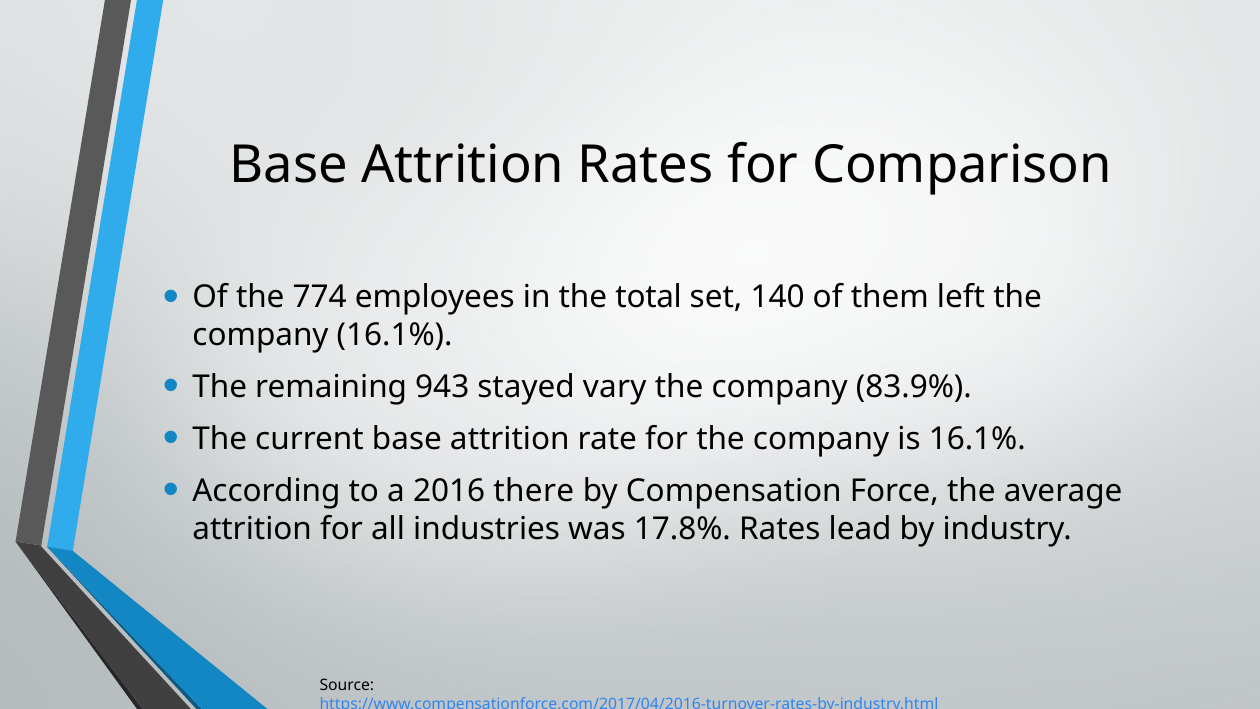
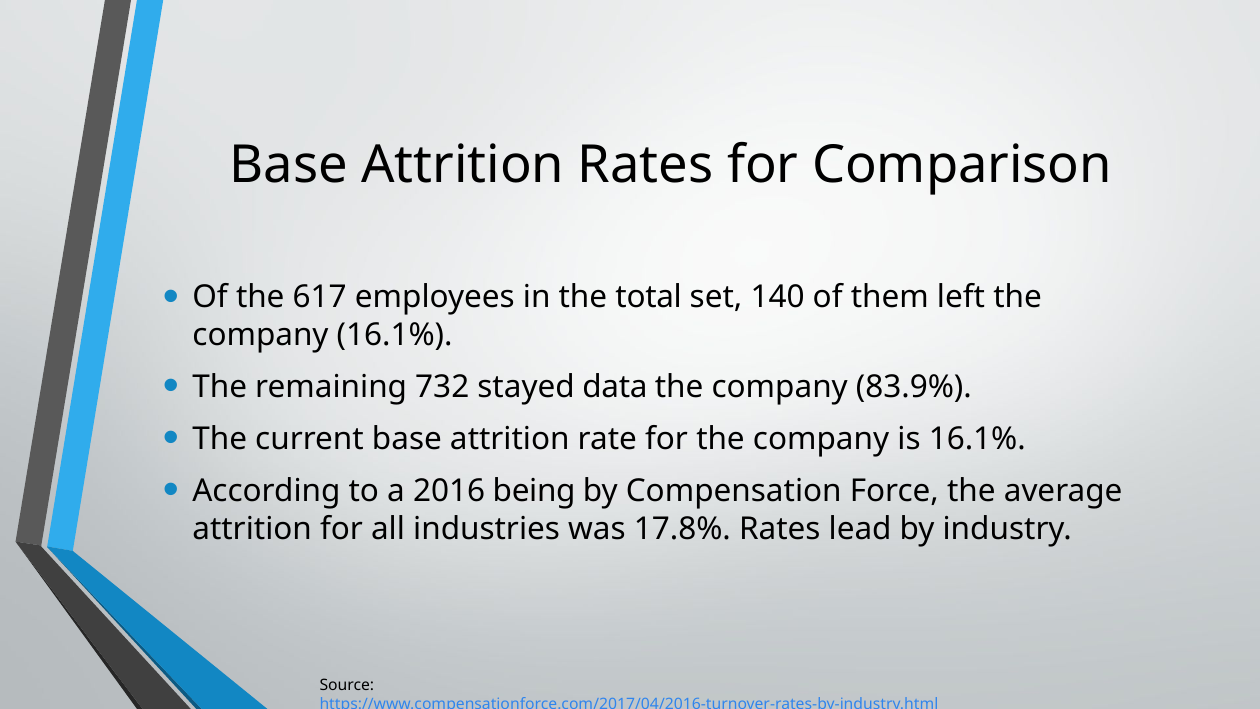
774: 774 -> 617 (320, 297)
943: 943 -> 732 (442, 387)
vary: vary -> data (615, 387)
there: there -> being (534, 491)
